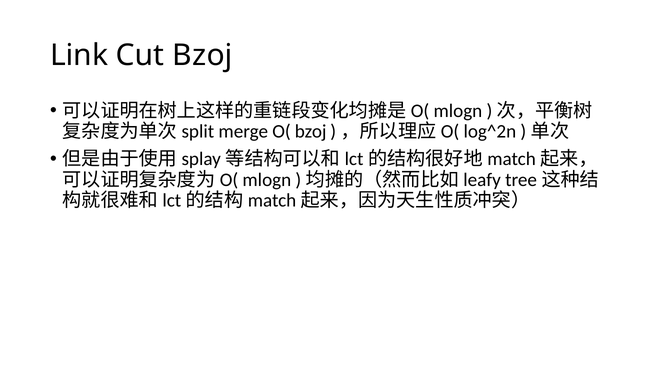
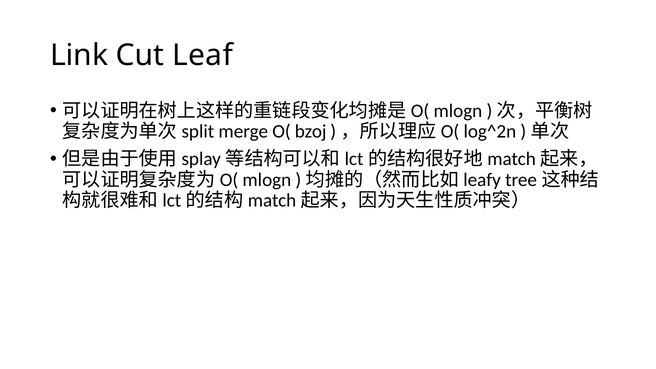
Cut Bzoj: Bzoj -> Leaf (203, 55)
